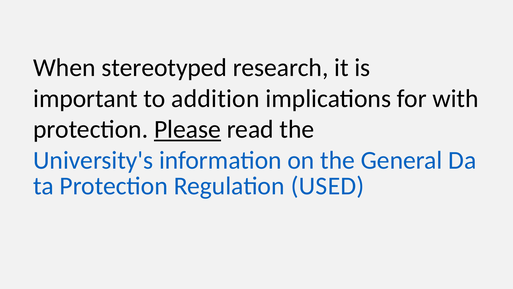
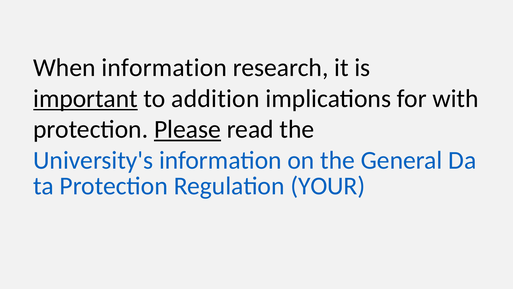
When stereotyped: stereotyped -> information (164, 68)
important underline: none -> present (86, 99)
USED: USED -> YOUR (328, 186)
